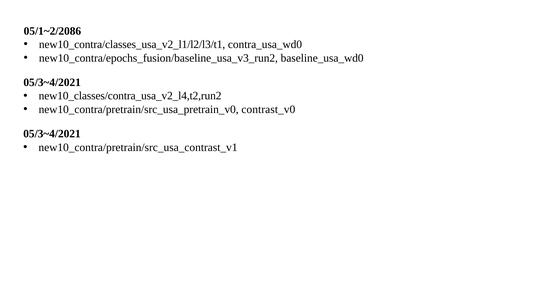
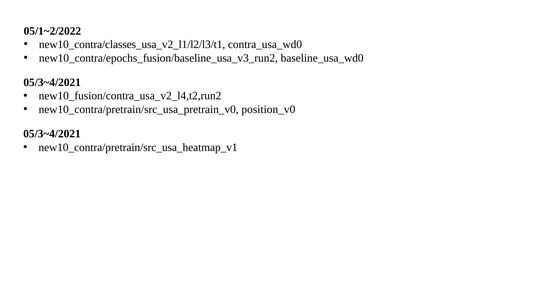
05/1~2/2086: 05/1~2/2086 -> 05/1~2/2022 (52, 31)
new10_classes/contra_usa_v2_l4,t2,run2: new10_classes/contra_usa_v2_l4,t2,run2 -> new10_fusion/contra_usa_v2_l4,t2,run2 (130, 96)
contrast_v0: contrast_v0 -> position_v0 (268, 109)
new10_contra/pretrain/src_usa_contrast_v1: new10_contra/pretrain/src_usa_contrast_v1 -> new10_contra/pretrain/src_usa_heatmap_v1 (138, 147)
